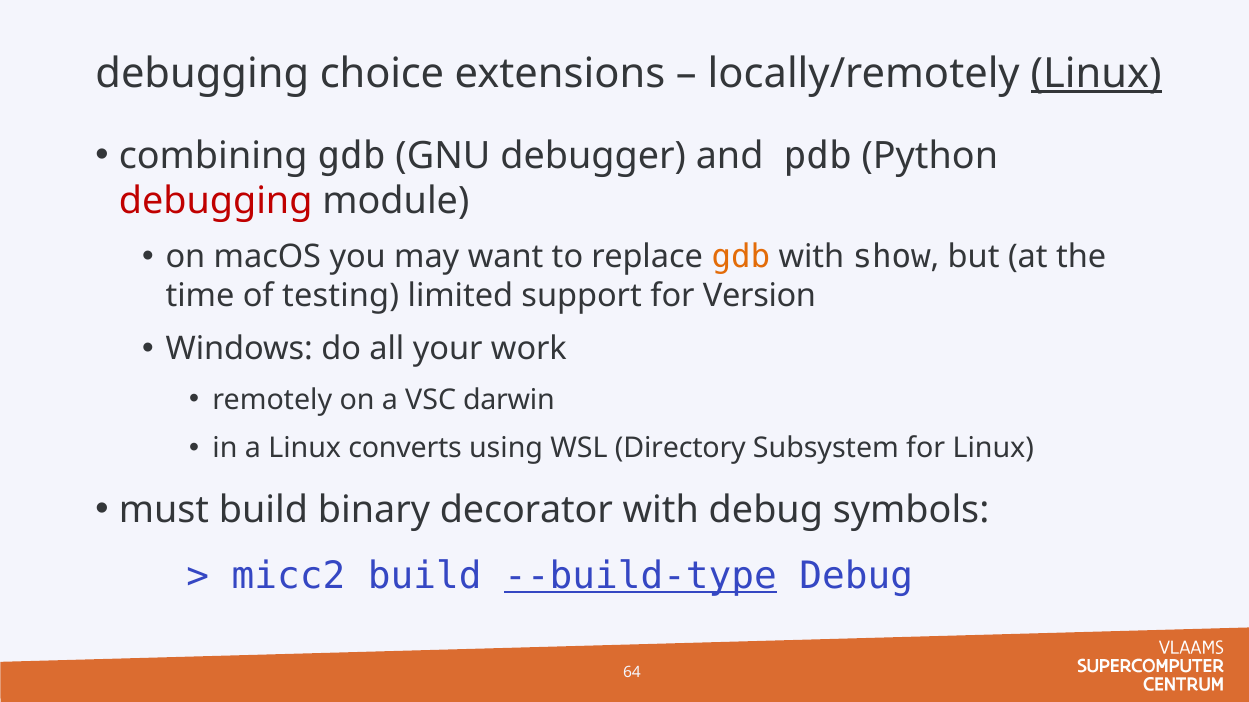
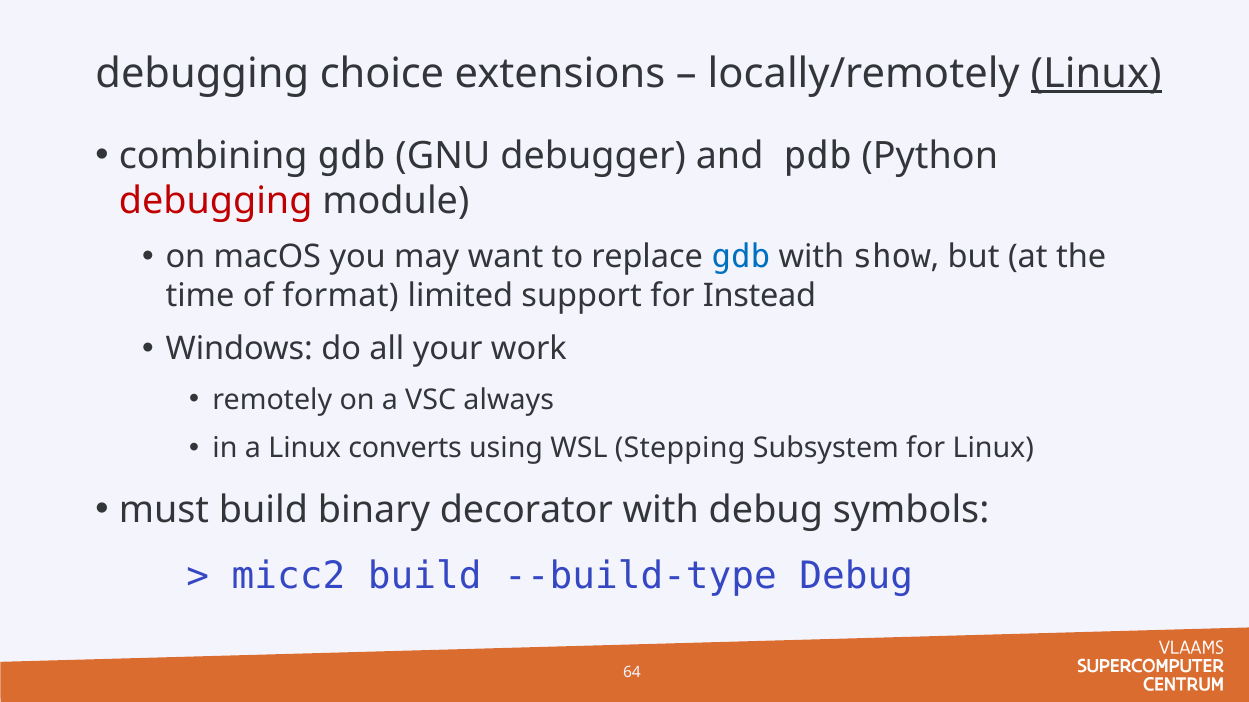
gdb colour: orange -> blue (741, 257)
testing: testing -> format (341, 296)
Version: Version -> Instead (760, 296)
darwin: darwin -> always (509, 400)
Directory: Directory -> Stepping (680, 449)
--build-type underline: present -> none (641, 576)
